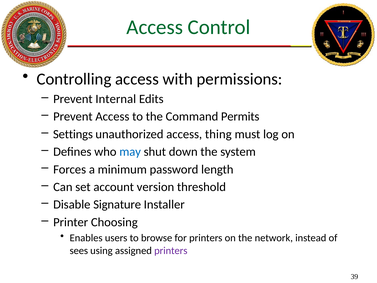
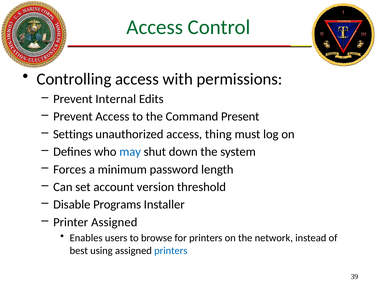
Permits: Permits -> Present (240, 116)
Signature: Signature -> Programs (117, 204)
Printer Choosing: Choosing -> Assigned (114, 222)
sees: sees -> best (79, 250)
printers colour: purple -> blue (171, 250)
